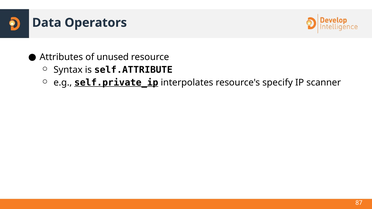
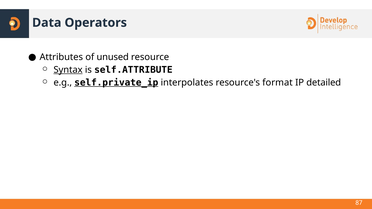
Syntax underline: none -> present (68, 70)
specify: specify -> format (278, 83)
scanner: scanner -> detailed (324, 83)
